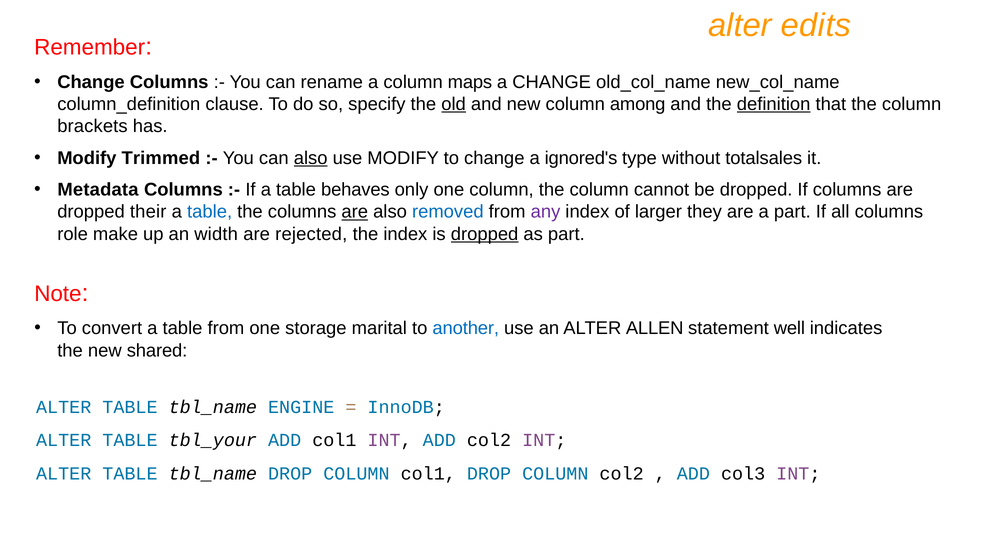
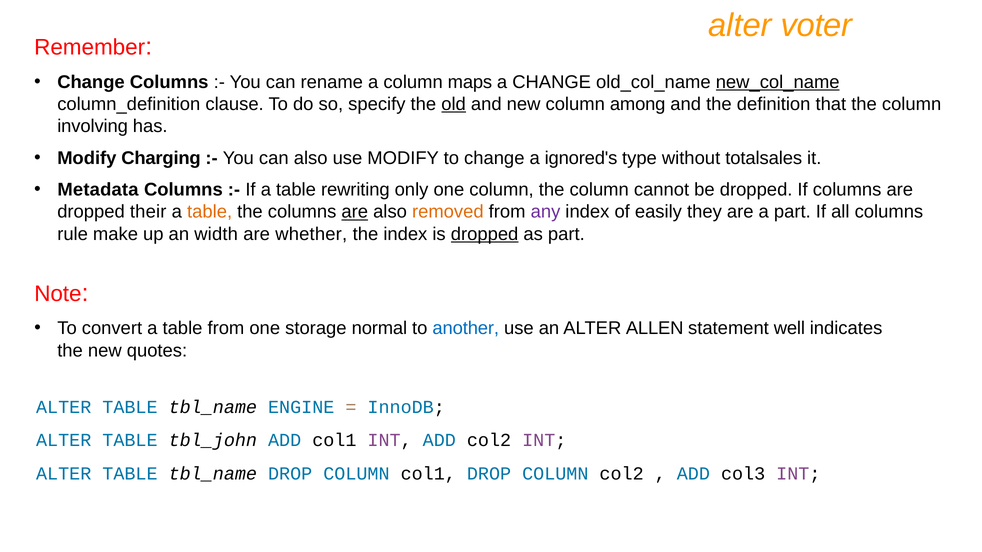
edits: edits -> voter (816, 26)
new_col_name underline: none -> present (778, 82)
definition underline: present -> none (774, 104)
brackets: brackets -> involving (93, 126)
Trimmed: Trimmed -> Charging (161, 158)
also underline: present -> none (311, 158)
behaves: behaves -> rewriting (355, 190)
table colour: blue -> orange (210, 212)
removed colour: blue -> orange (448, 212)
larger: larger -> easily (658, 212)
role: role -> rule (73, 234)
rejected: rejected -> whether (311, 234)
marital: marital -> normal (379, 329)
shared: shared -> quotes (157, 351)
tbl_your: tbl_your -> tbl_john (213, 441)
